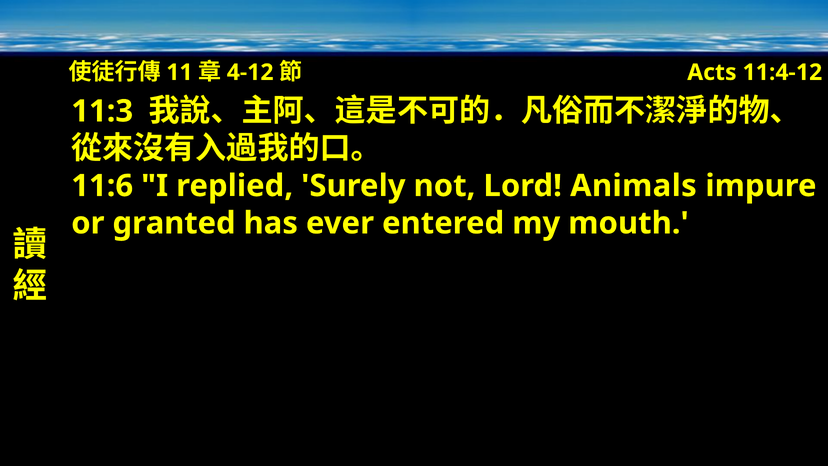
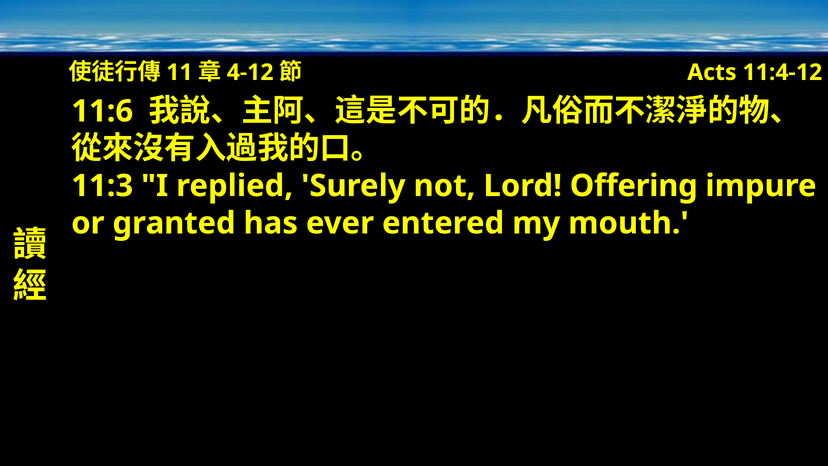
11:3: 11:3 -> 11:6 (102, 111)
11:6: 11:6 -> 11:3 (102, 186)
Animals: Animals -> Offering (634, 186)
